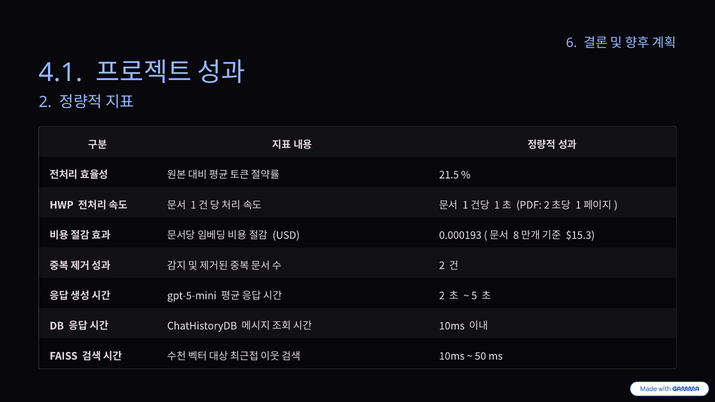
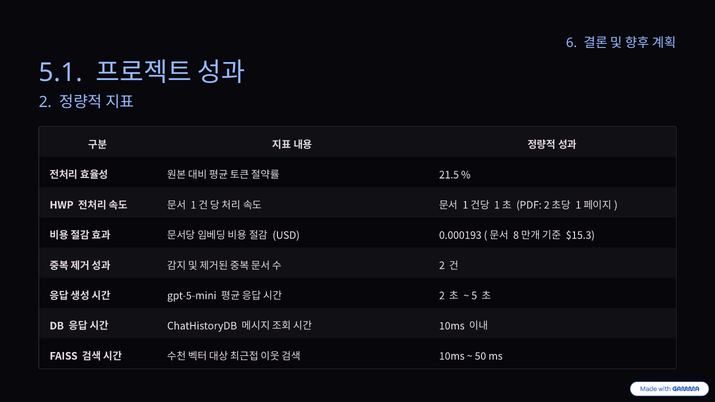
4.1: 4.1 -> 5.1 (61, 73)
